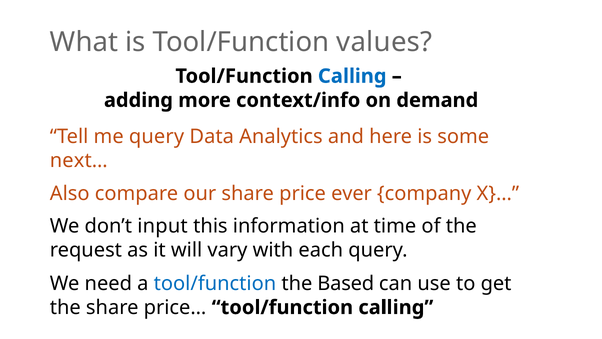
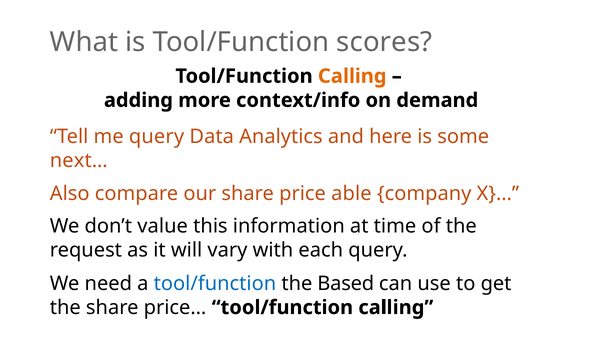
values: values -> scores (384, 42)
Calling colour: blue -> orange (352, 76)
ever: ever -> able (351, 193)
input: input -> value (163, 226)
